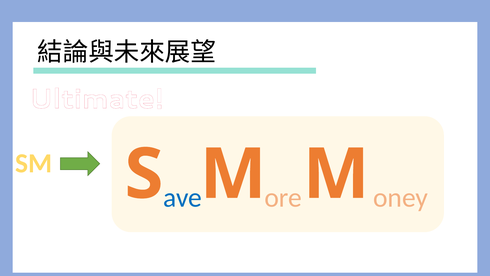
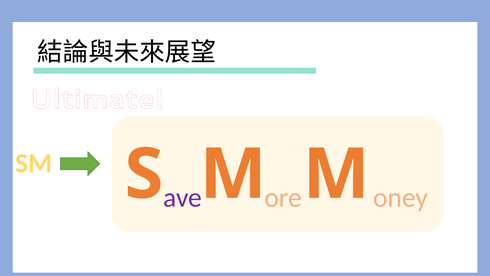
ave colour: blue -> purple (183, 197)
